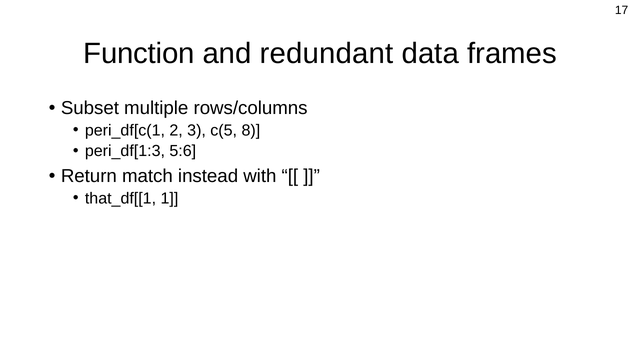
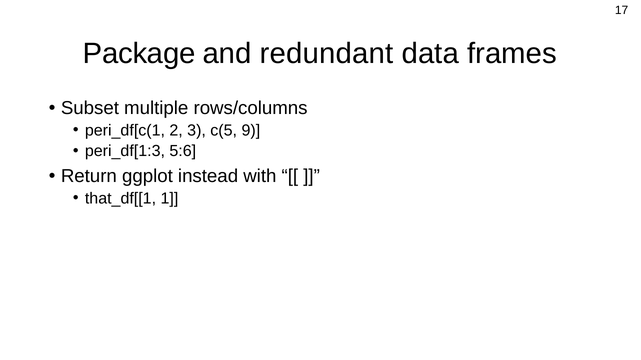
Function: Function -> Package (139, 54)
8: 8 -> 9 (251, 130)
match: match -> ggplot (147, 177)
